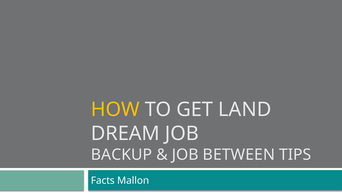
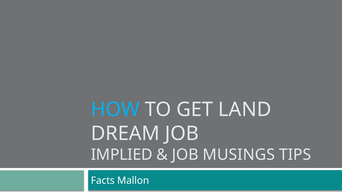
HOW colour: yellow -> light blue (115, 109)
BACKUP: BACKUP -> IMPLIED (122, 154)
BETWEEN: BETWEEN -> MUSINGS (239, 154)
